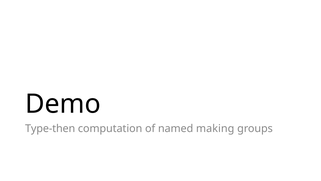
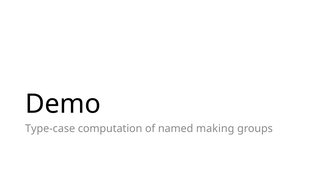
Type-then: Type-then -> Type-case (50, 128)
